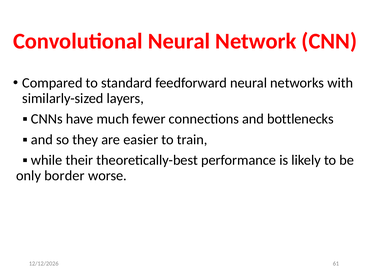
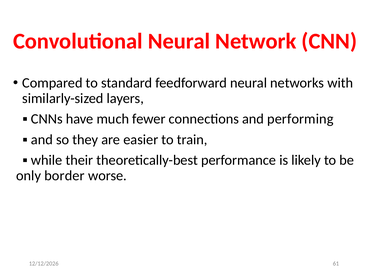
bottlenecks: bottlenecks -> performing (300, 119)
